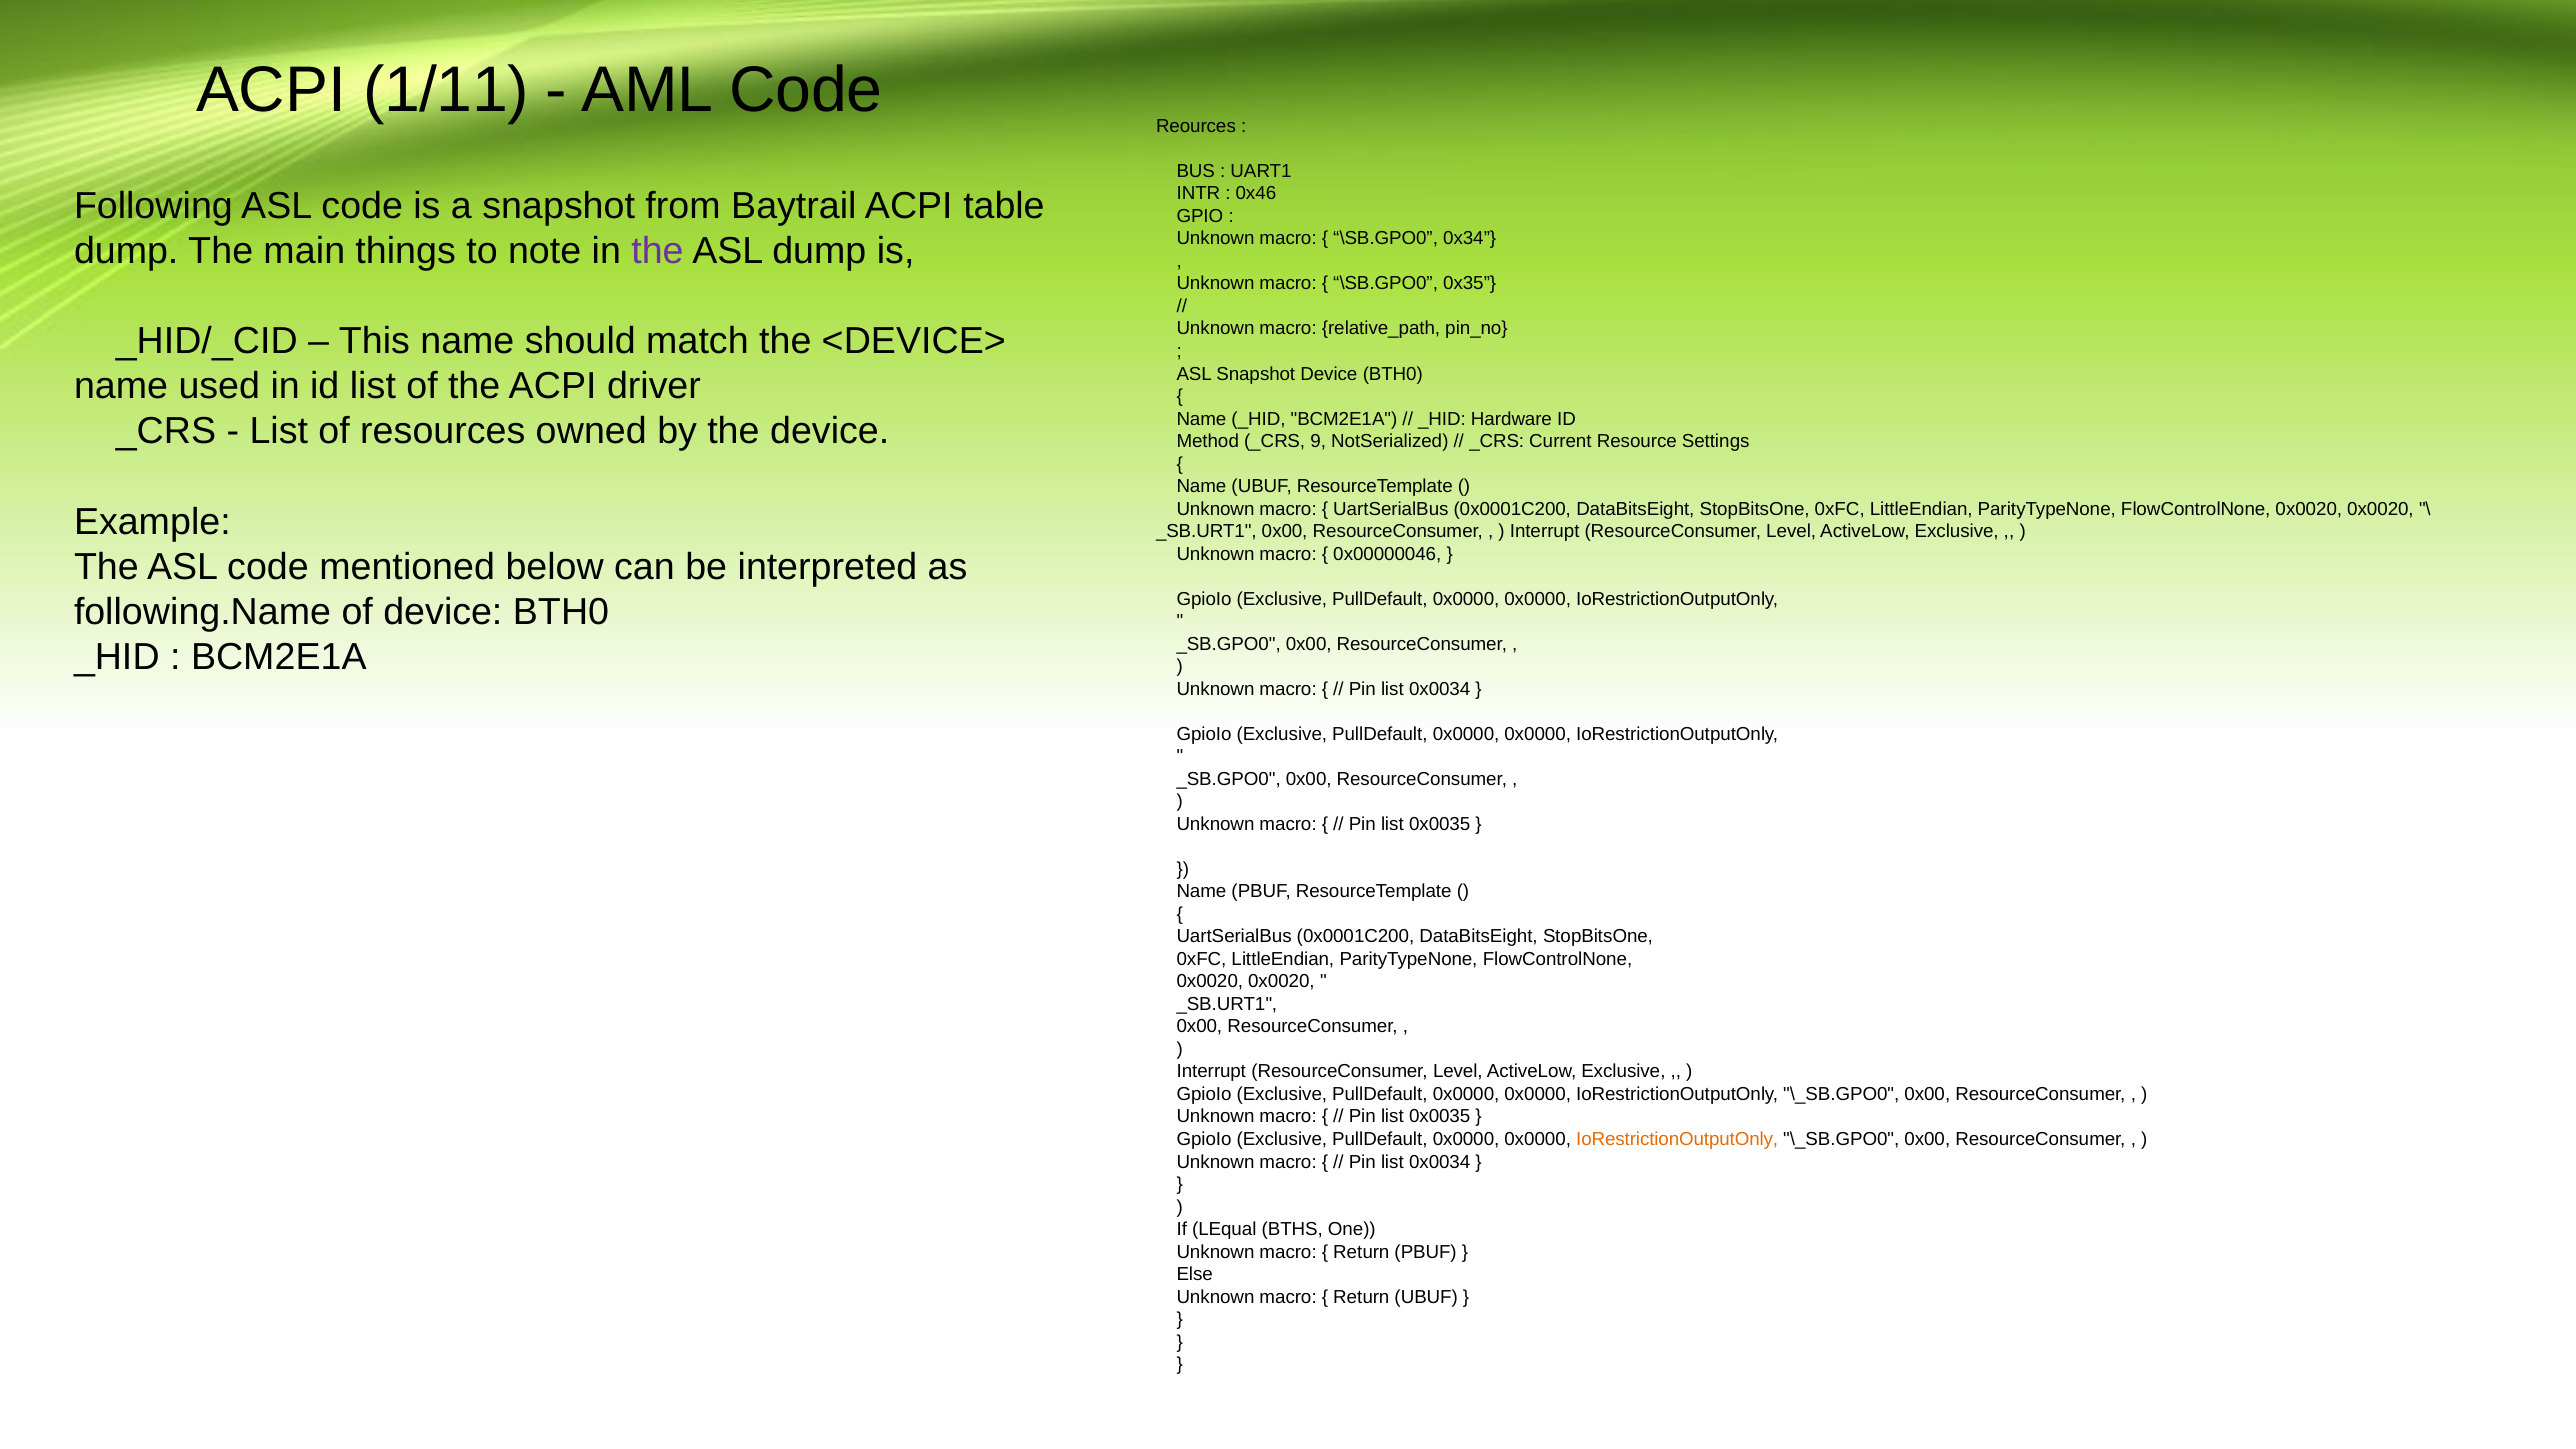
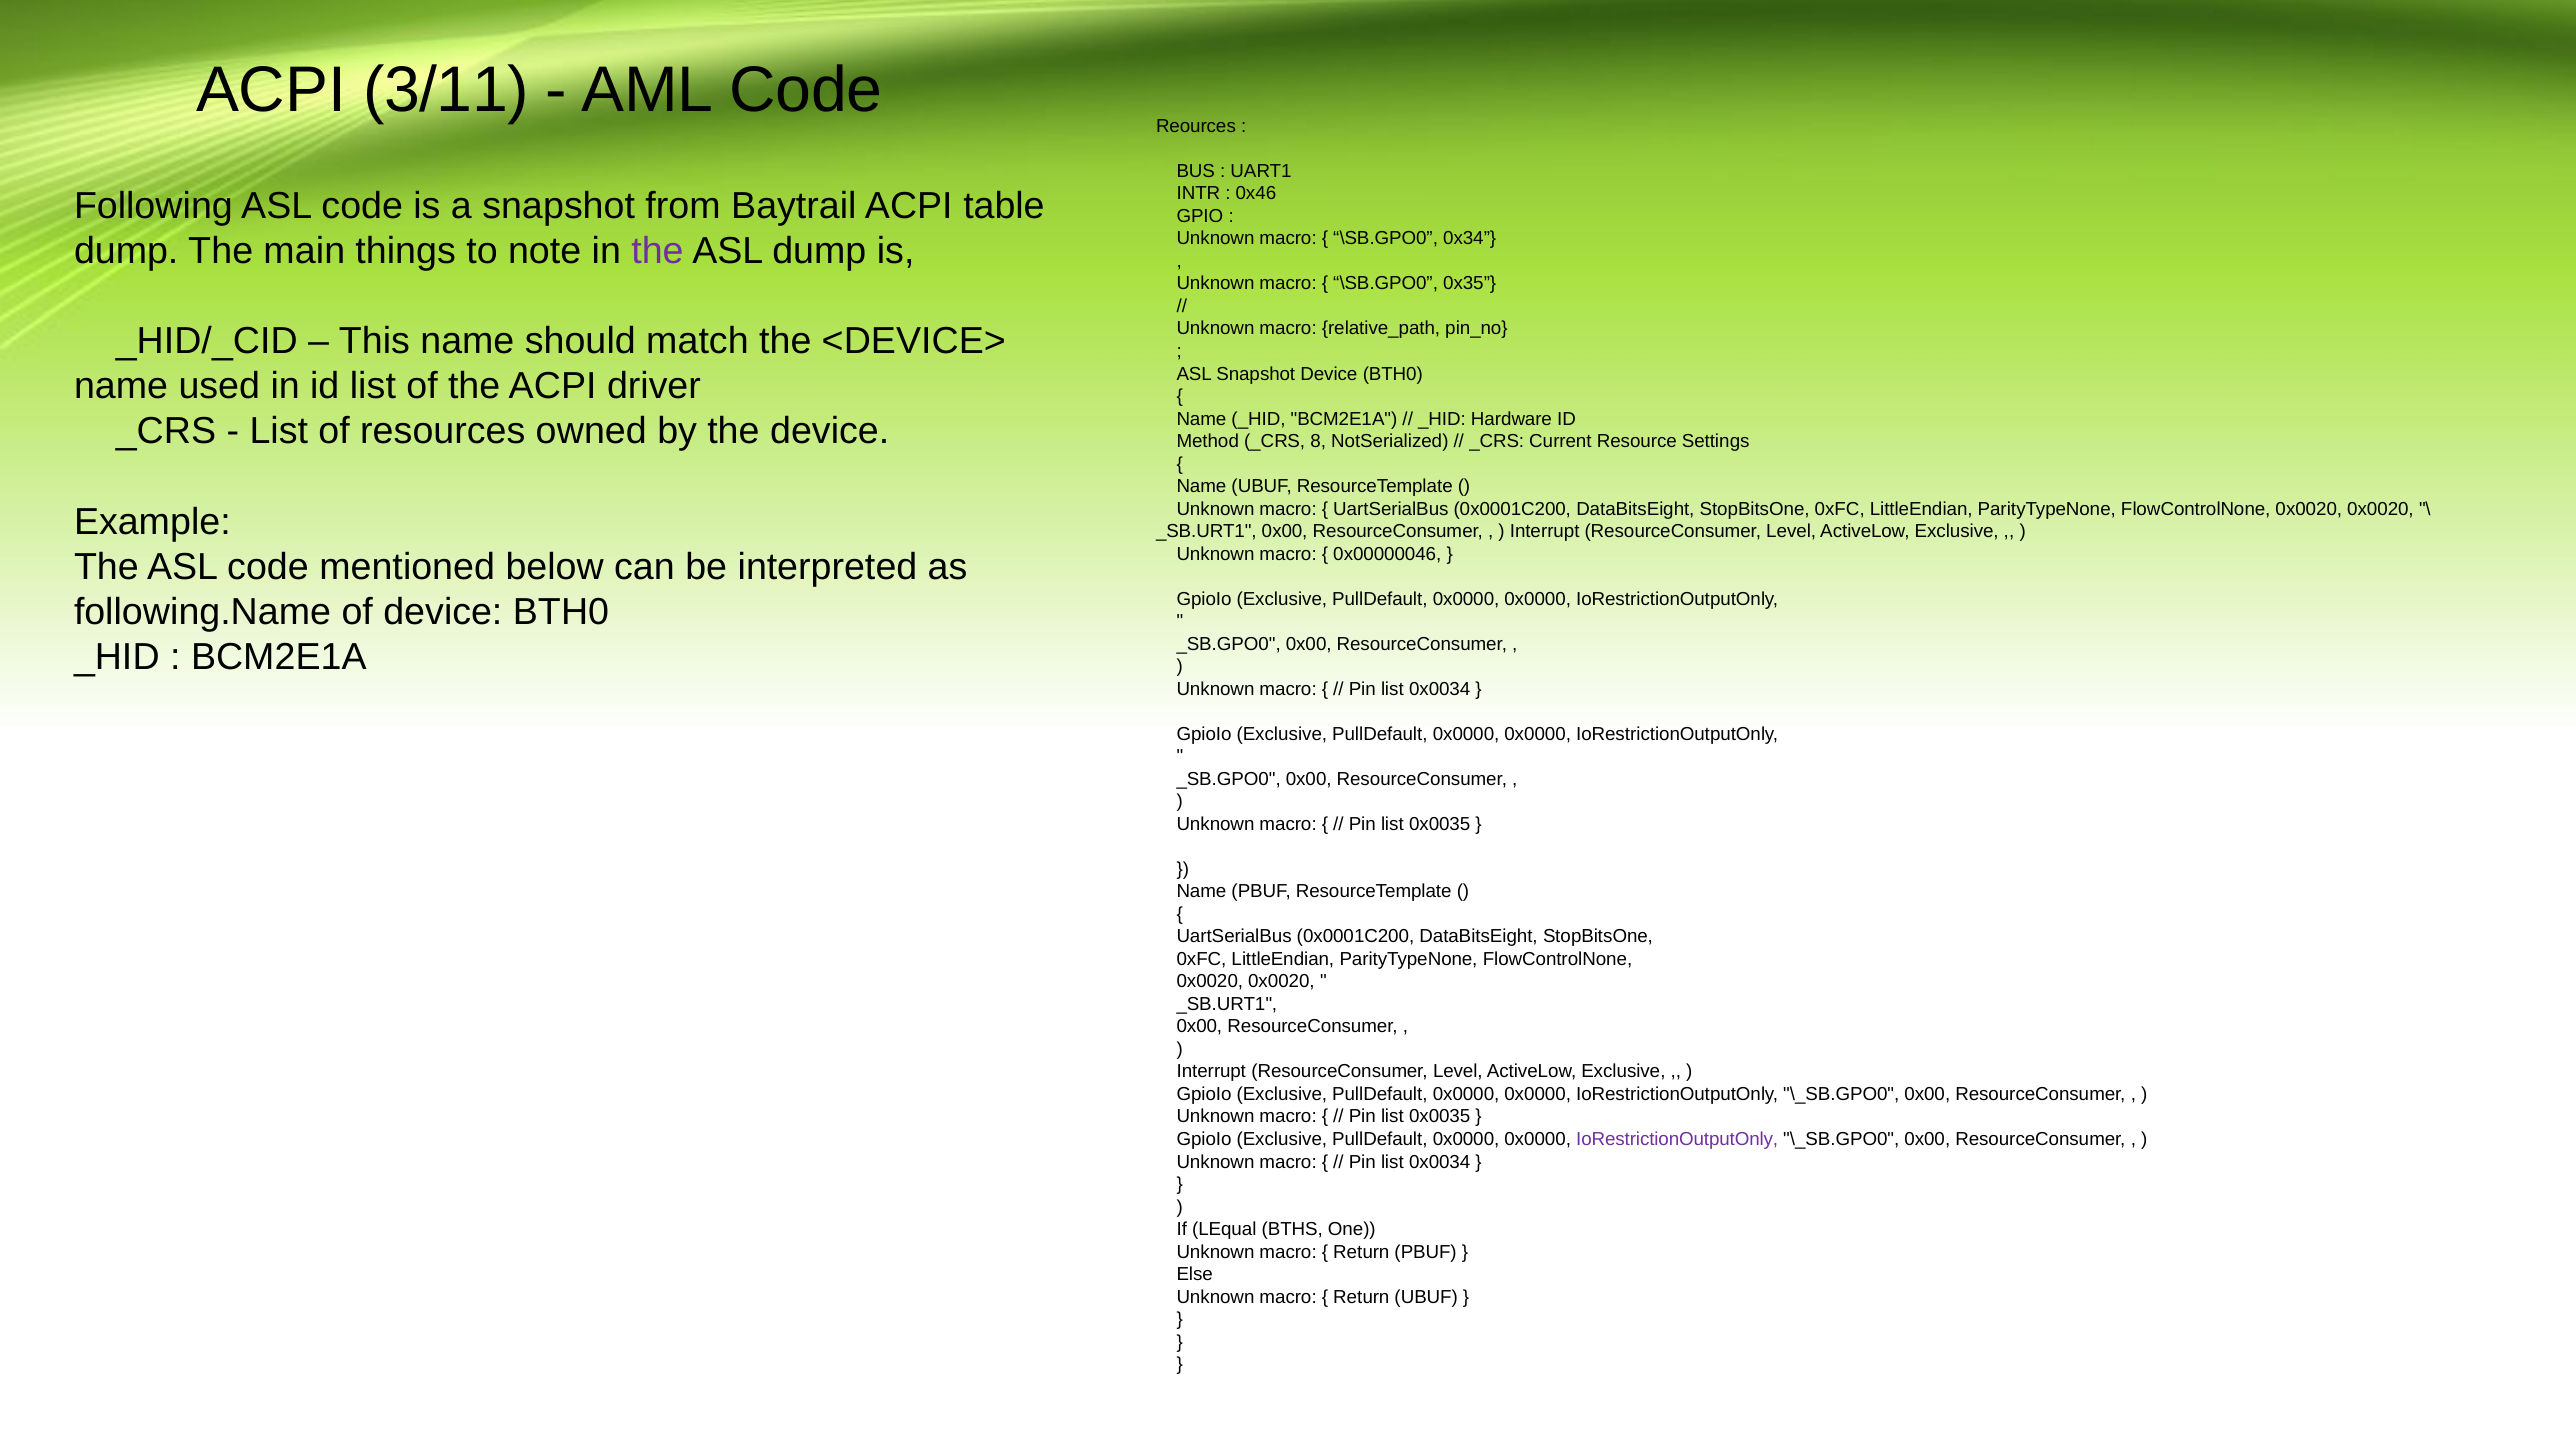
1/11: 1/11 -> 3/11 (446, 90)
9: 9 -> 8 (1318, 441)
IoRestrictionOutputOnly colour: orange -> purple (1677, 1139)
